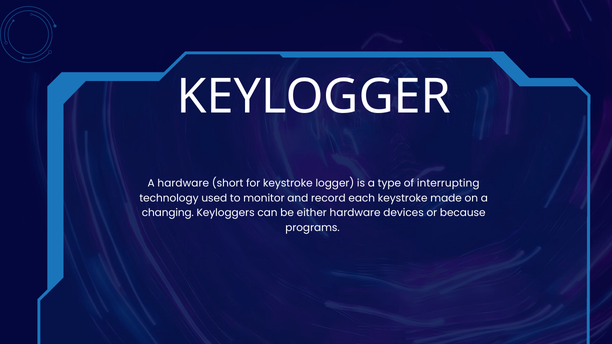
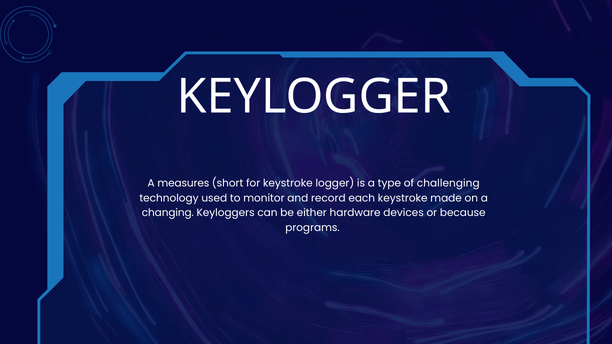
A hardware: hardware -> measures (183, 184)
interrupting: interrupting -> challenging (448, 184)
